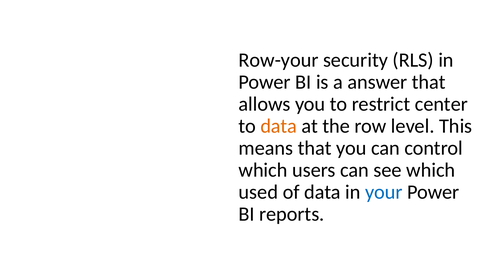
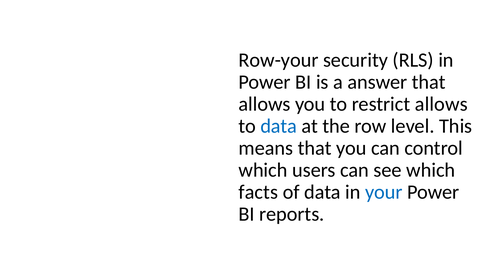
restrict center: center -> allows (441, 104)
data colour: orange -> blue (279, 126)
used: used -> facts (258, 192)
